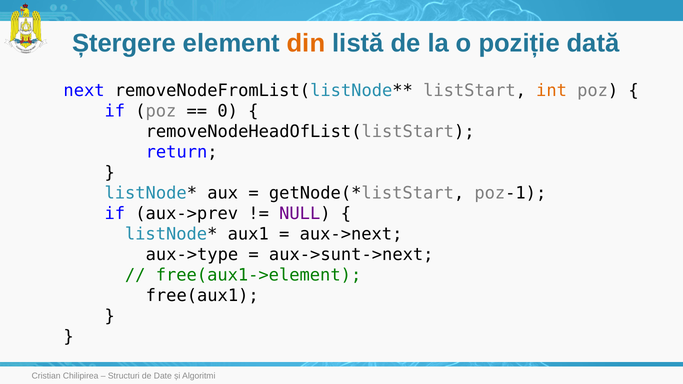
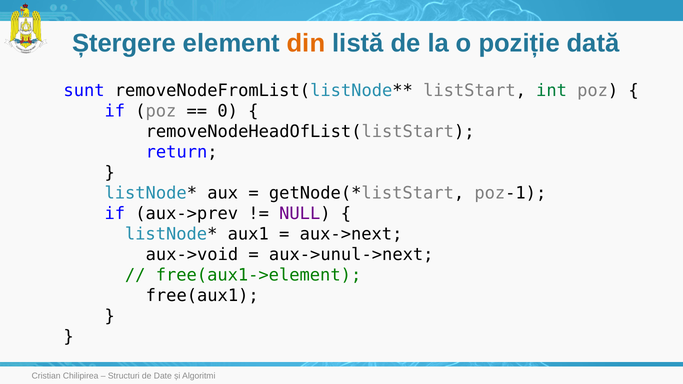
next: next -> sunt (84, 91)
int colour: orange -> green (552, 91)
aux->type: aux->type -> aux->void (192, 255)
aux->sunt->next: aux->sunt->next -> aux->unul->next (351, 255)
